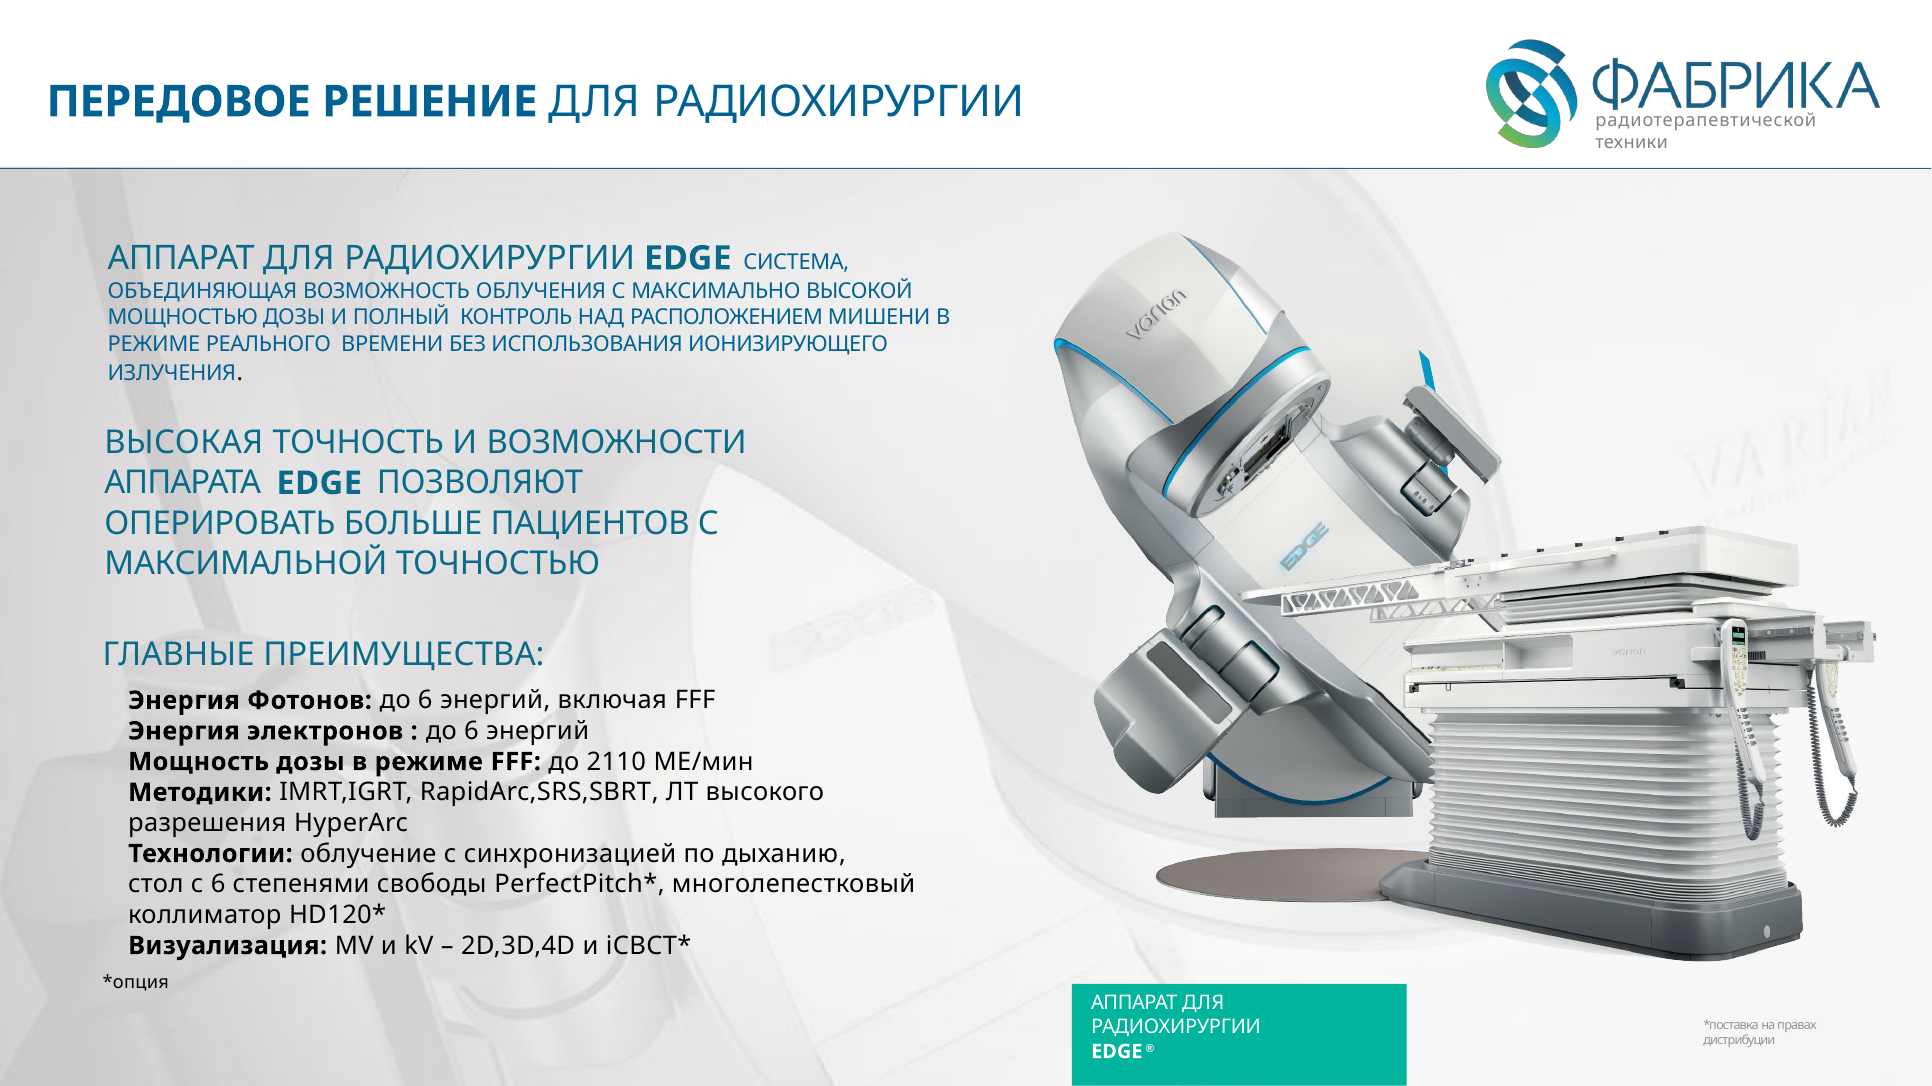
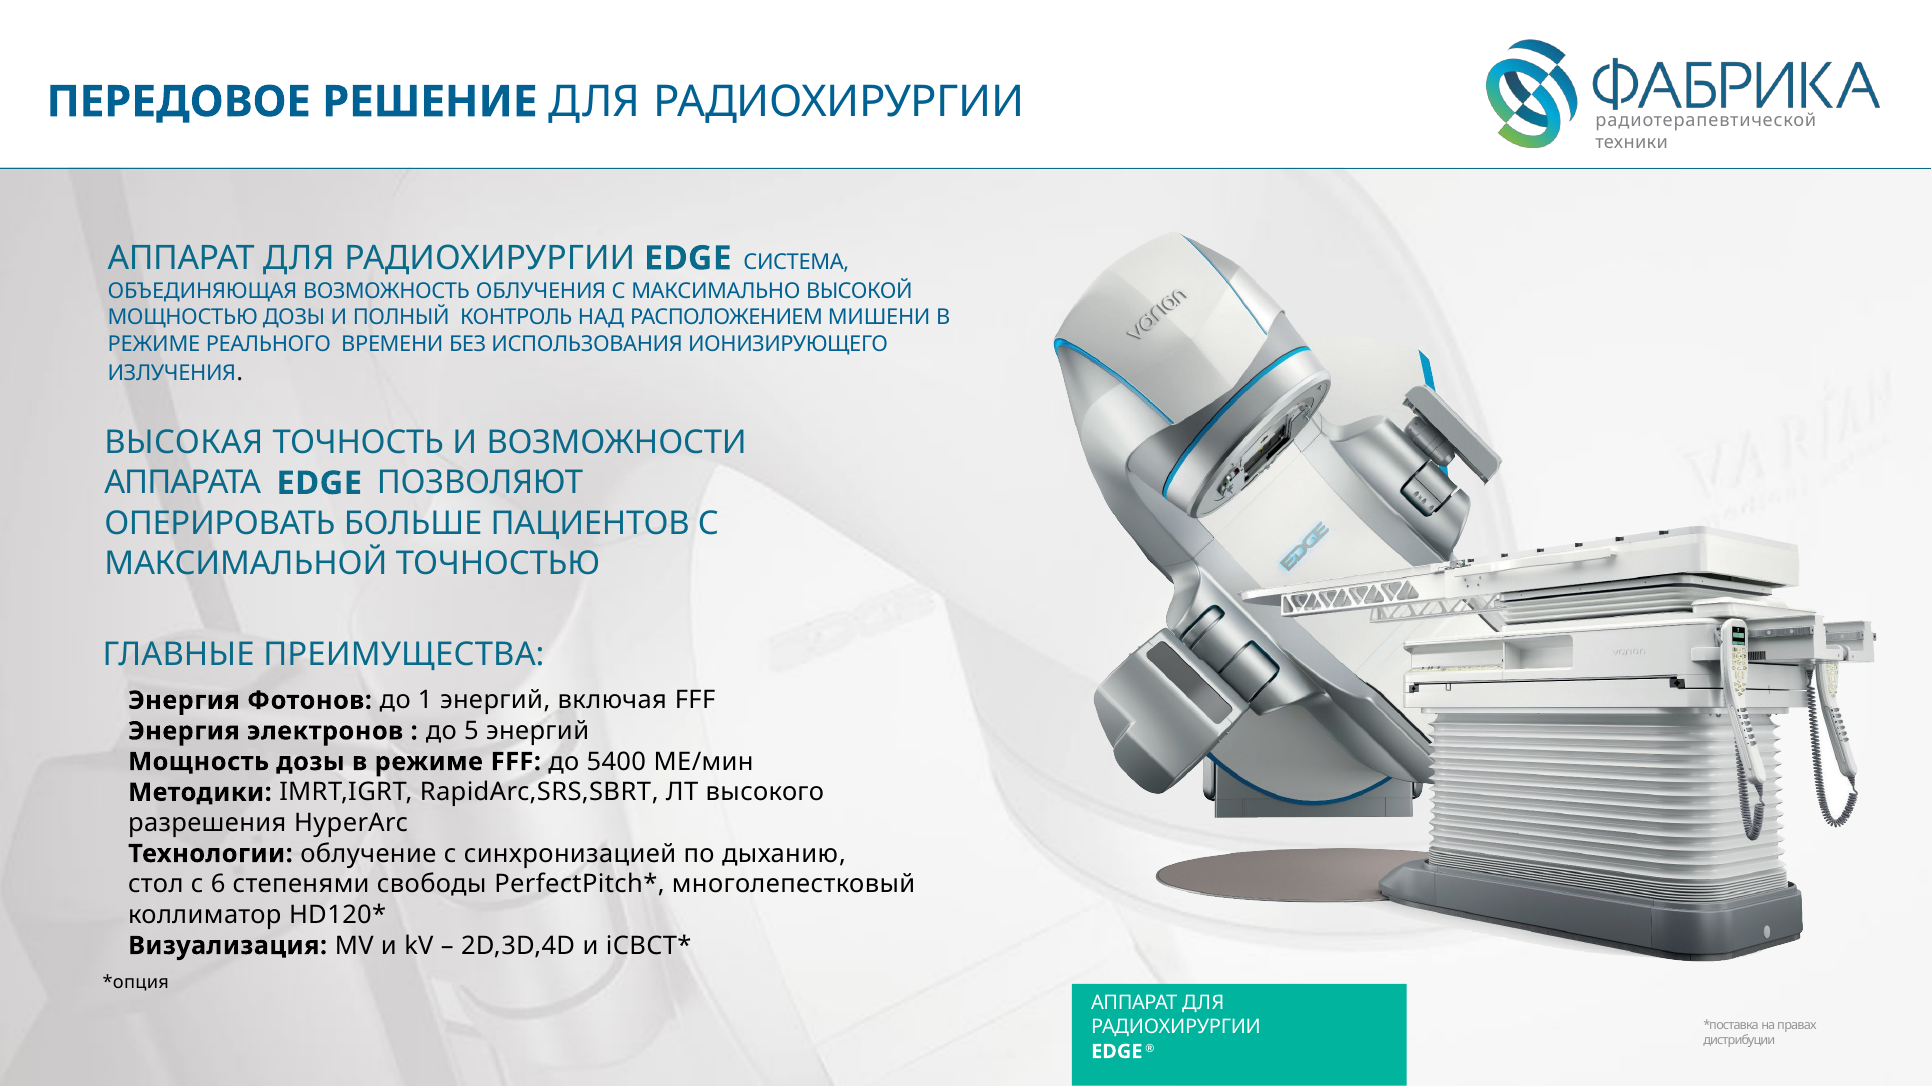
Фотонов до 6: 6 -> 1 (425, 701)
6: 6 -> 5 (471, 731)
2110: 2110 -> 5400 (616, 762)
